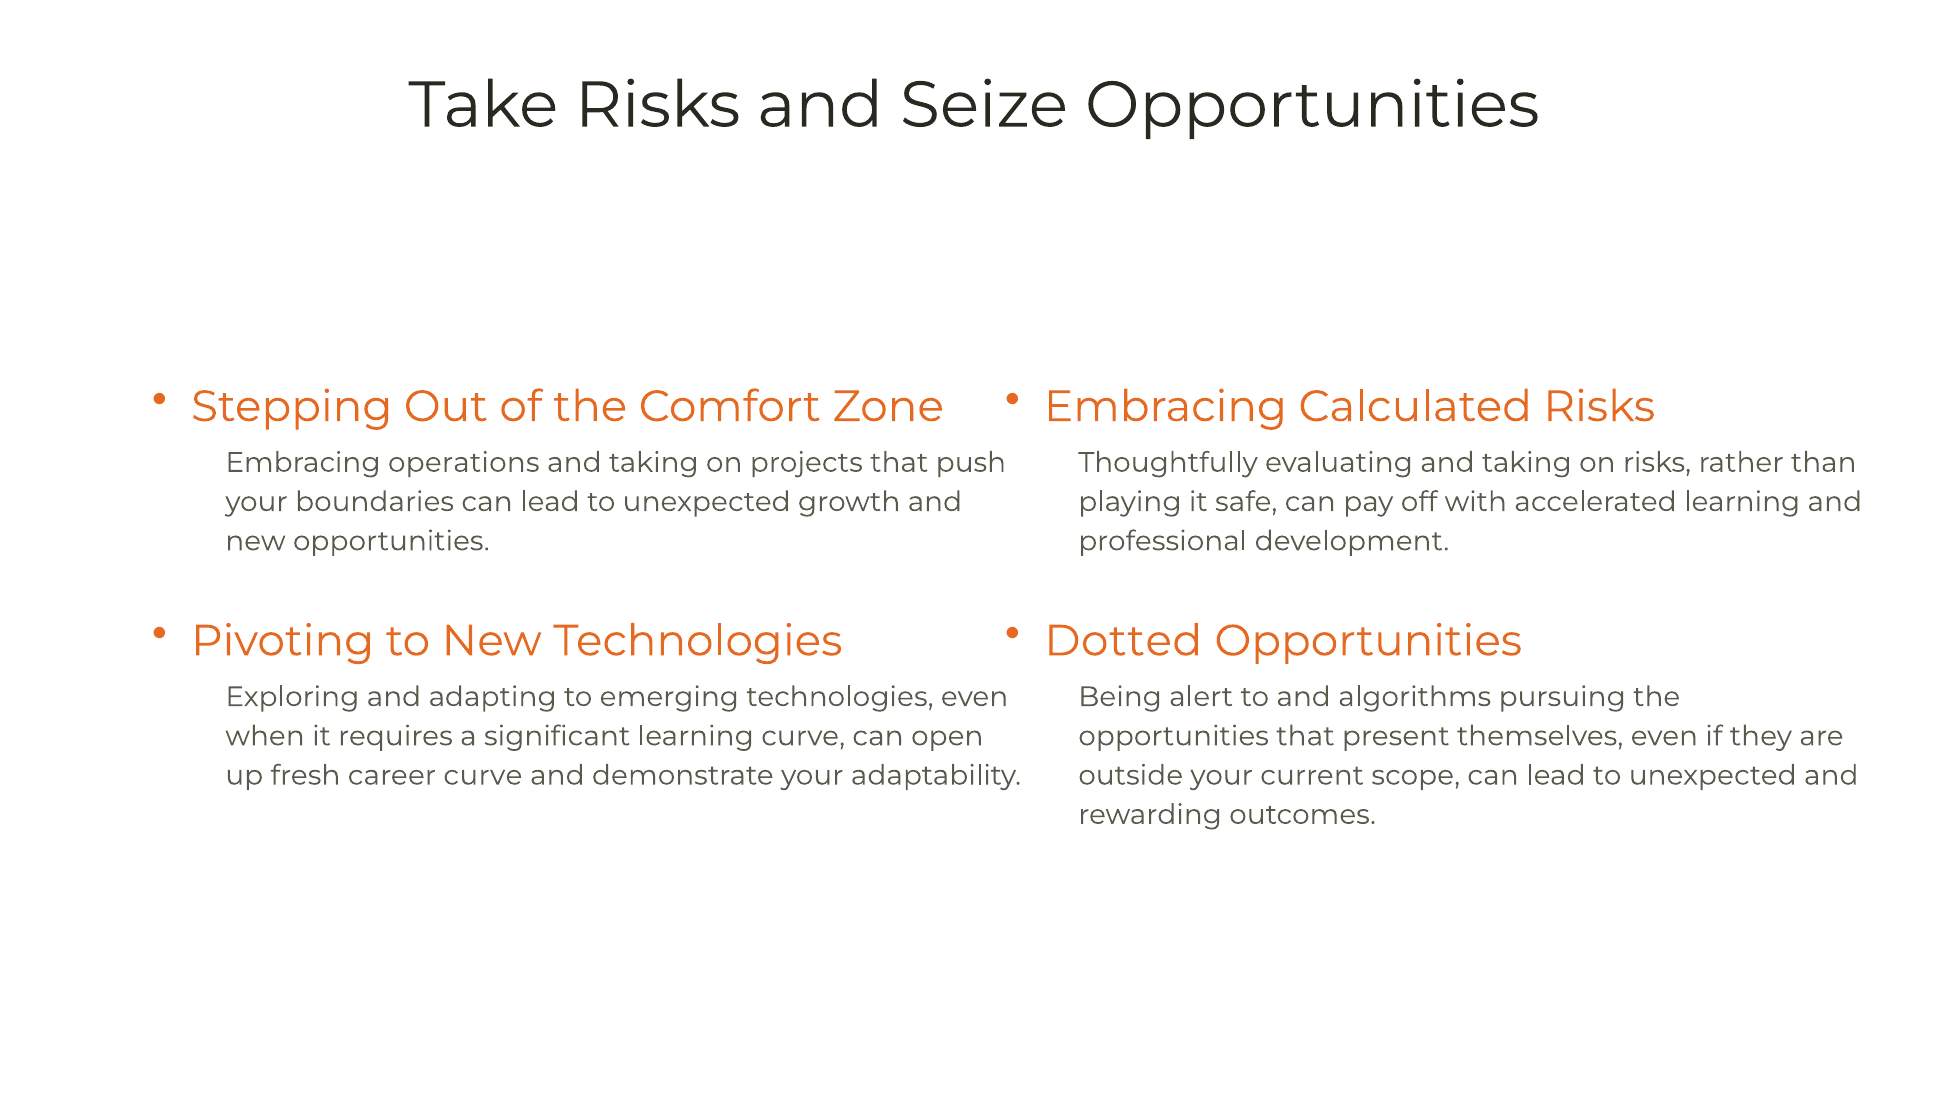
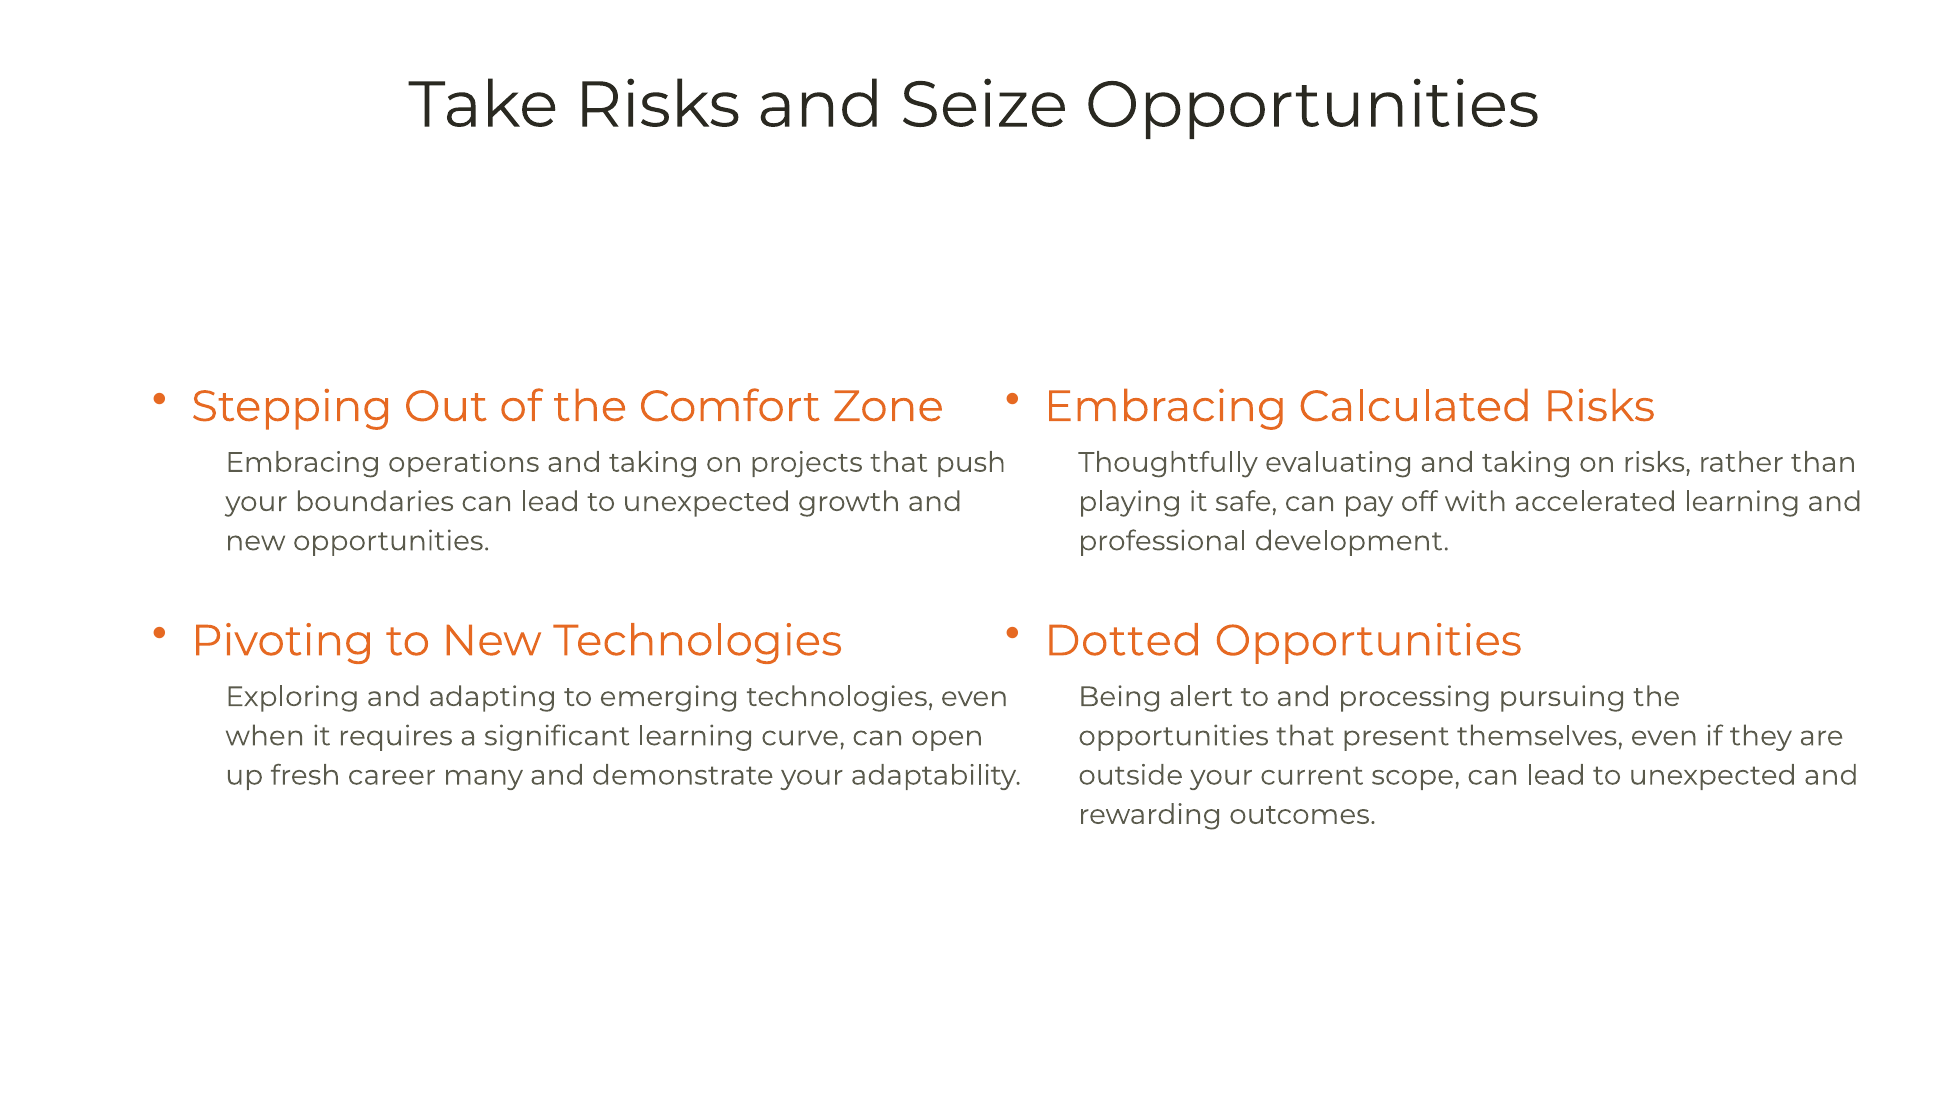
algorithms: algorithms -> processing (1415, 697)
career curve: curve -> many (483, 775)
